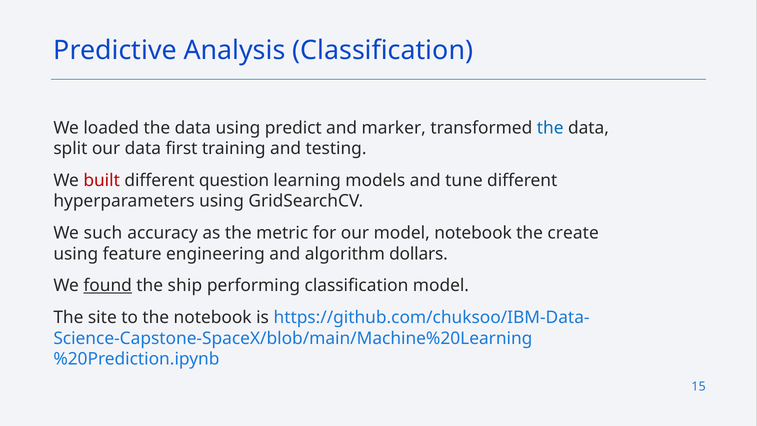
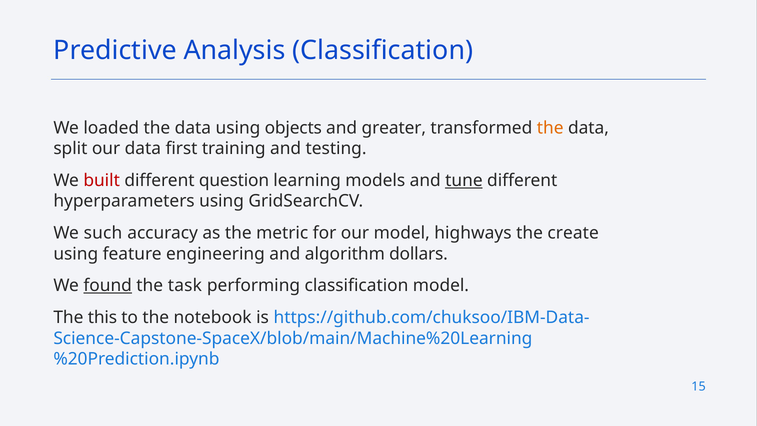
predict: predict -> objects (293, 128)
marker: marker -> greater (394, 128)
the colour: blue -> orange (550, 128)
tune underline: none -> present (464, 180)
model notebook: notebook -> highways (473, 233)
ship: ship -> task (185, 286)
site: site -> this (102, 317)
